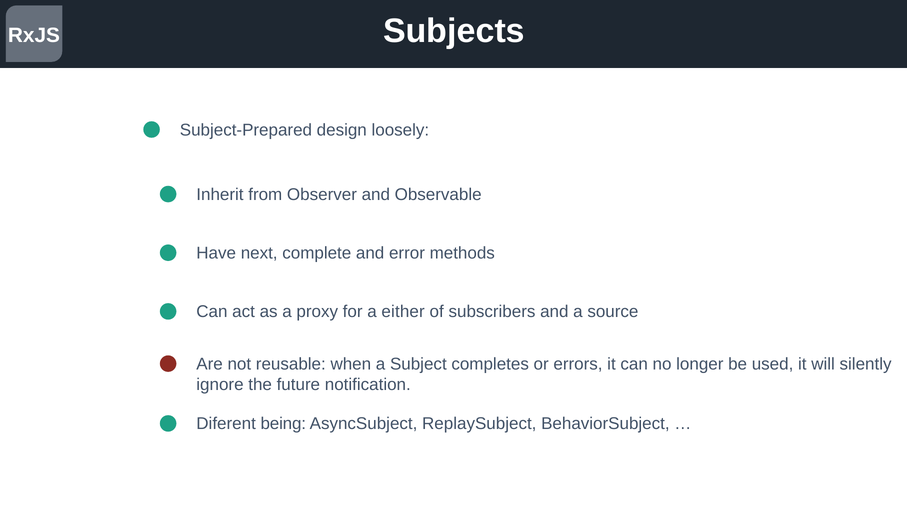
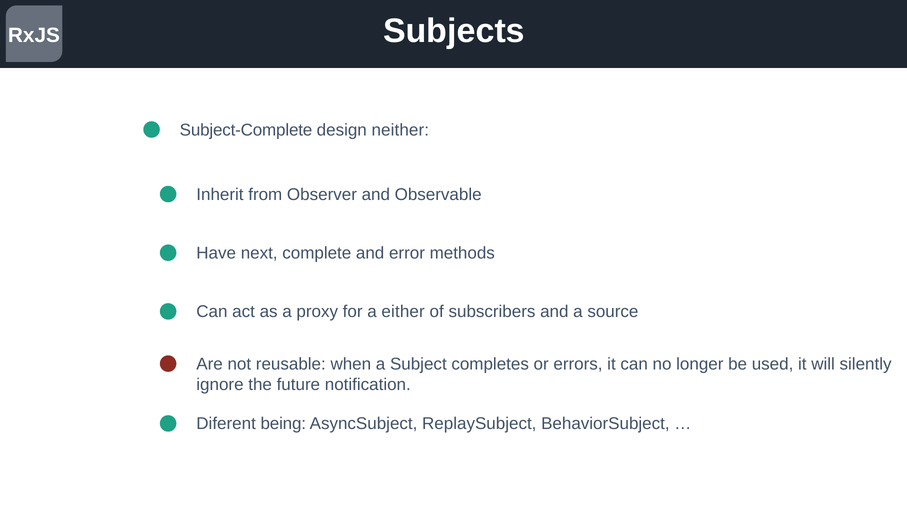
Subject-Prepared: Subject-Prepared -> Subject-Complete (246, 130)
loosely: loosely -> neither (400, 130)
